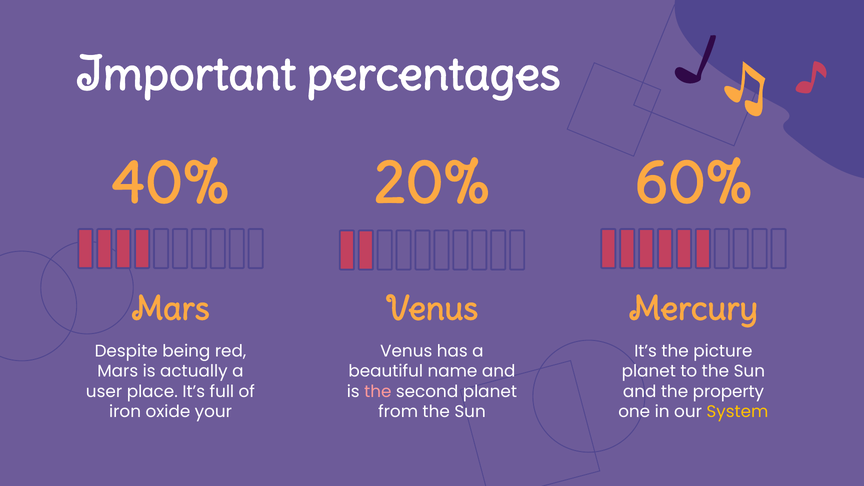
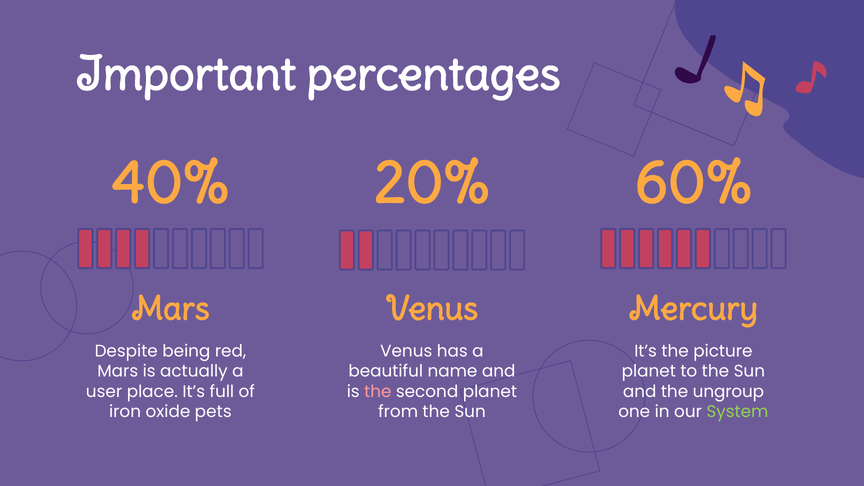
property: property -> ungroup (728, 392)
your: your -> pets (213, 412)
System colour: yellow -> light green (737, 412)
